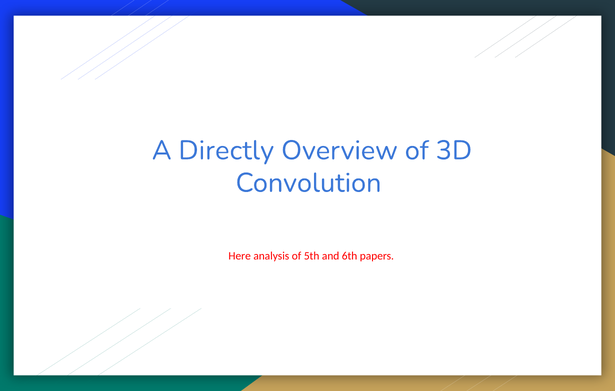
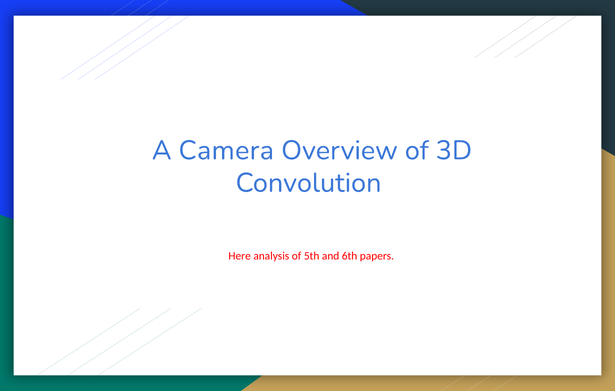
Directly: Directly -> Camera (226, 150)
